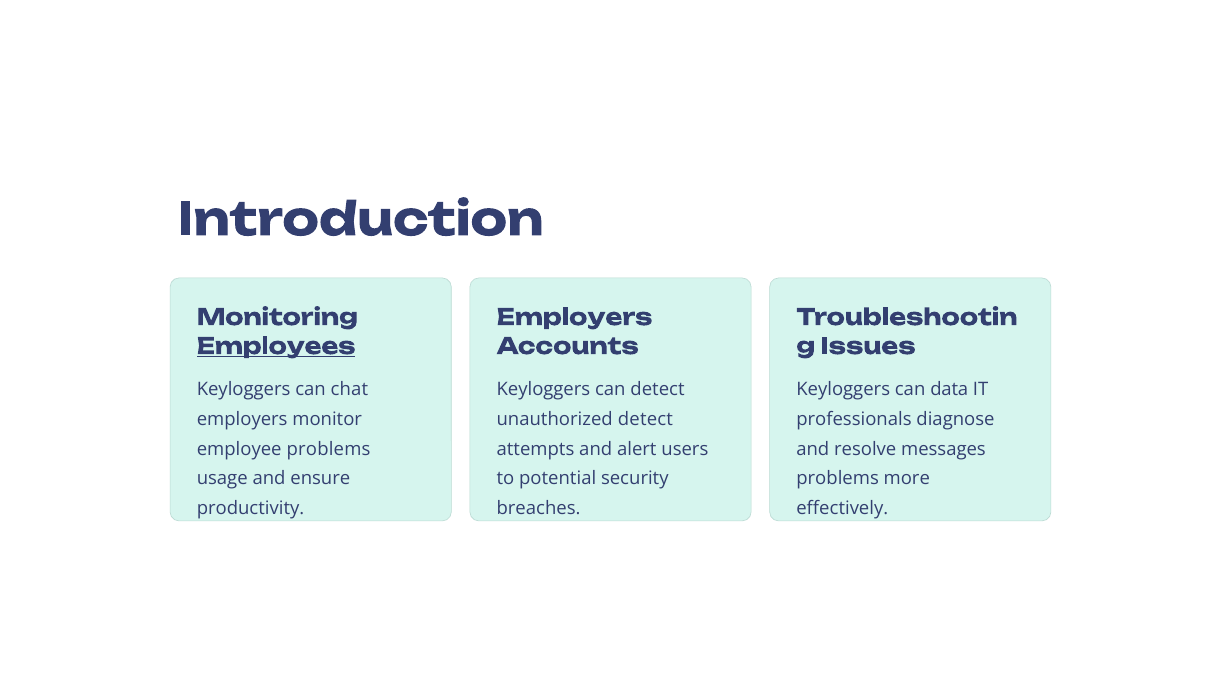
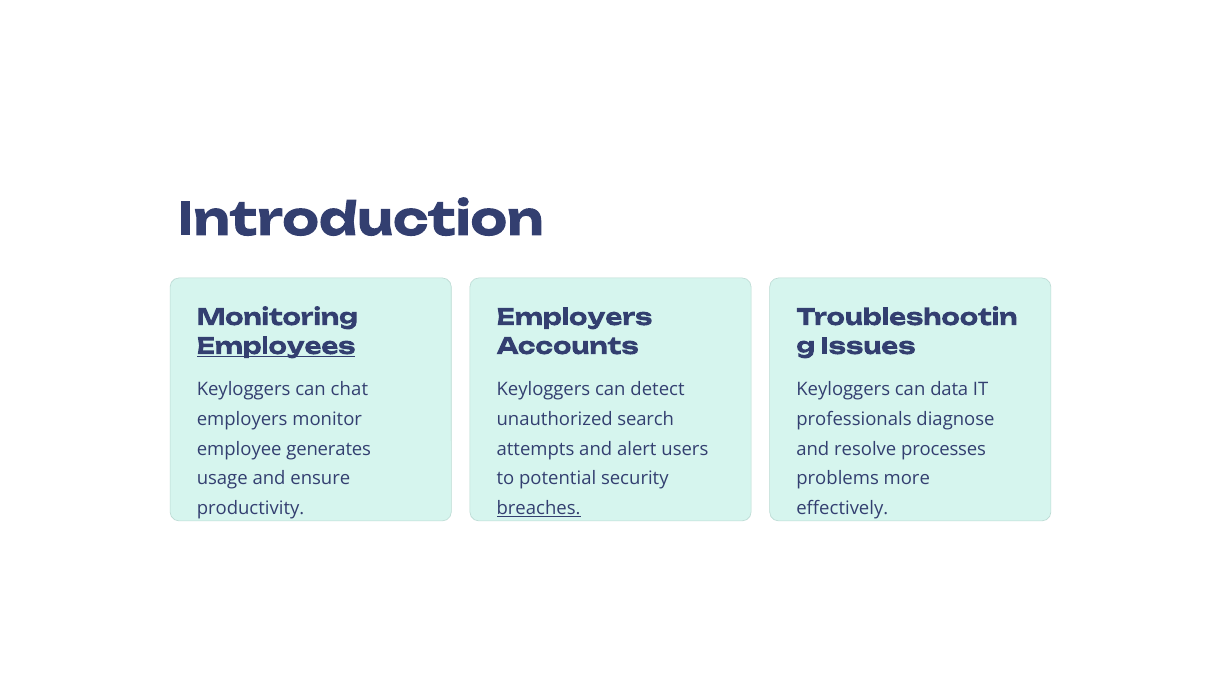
unauthorized detect: detect -> search (646, 419)
employee problems: problems -> generates (329, 449)
messages: messages -> processes (944, 449)
breaches underline: none -> present (539, 508)
